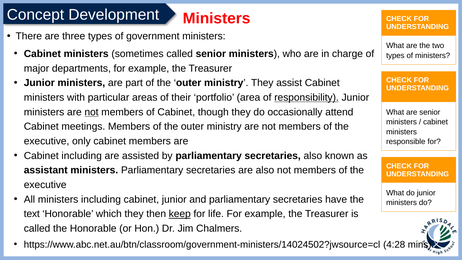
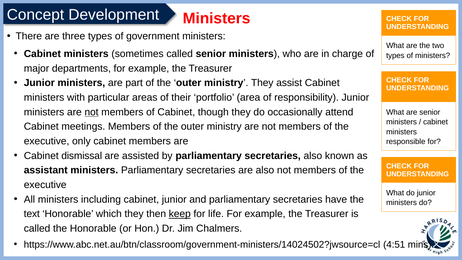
responsibility underline: present -> none (307, 97)
Cabinet including: including -> dismissal (82, 156)
4:28: 4:28 -> 4:51 (394, 244)
